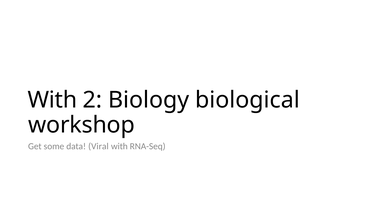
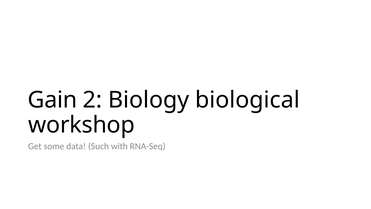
With: With -> Gain (52, 100)
Viral: Viral -> Such (98, 146)
